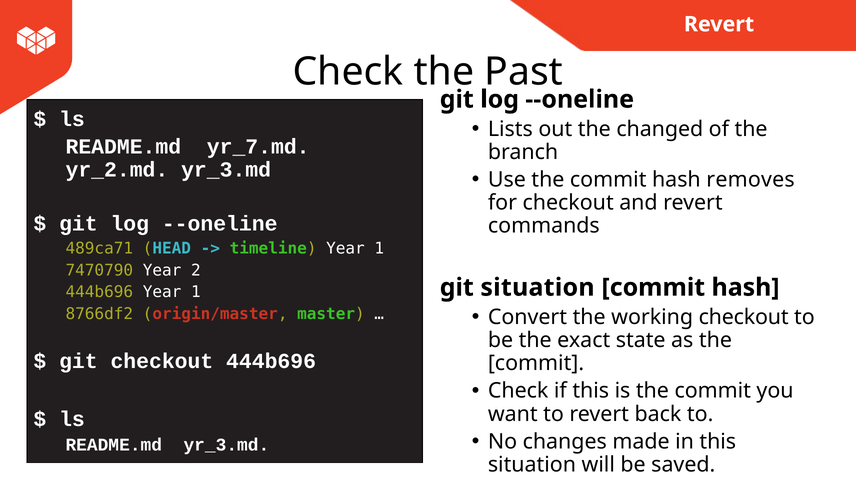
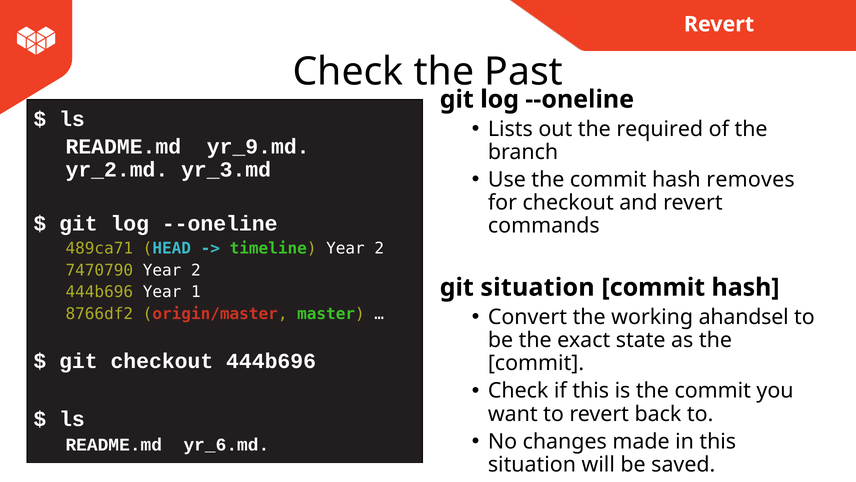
changed: changed -> required (660, 129)
yr_7.md: yr_7.md -> yr_9.md (258, 147)
timeline Year 1: 1 -> 2 (379, 248)
working checkout: checkout -> ahandsel (744, 317)
README.md yr_3.md: yr_3.md -> yr_6.md (226, 444)
